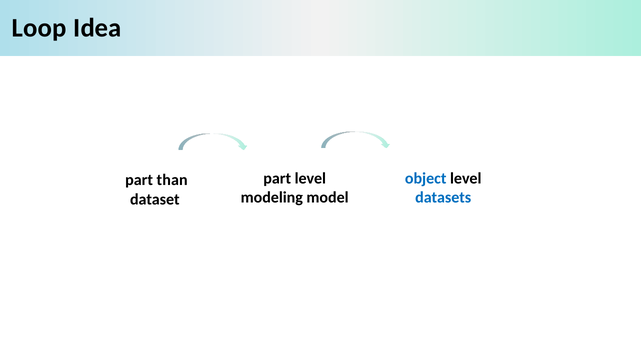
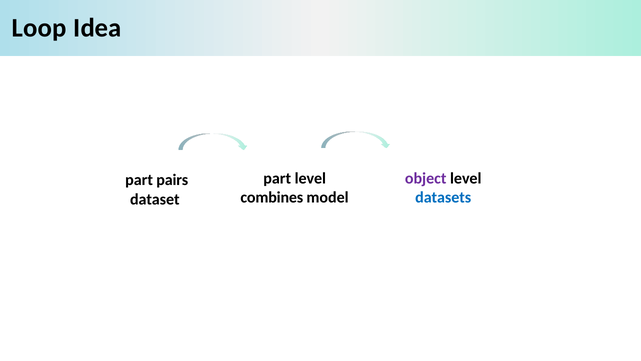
object colour: blue -> purple (426, 178)
than: than -> pairs (172, 180)
modeling: modeling -> combines (272, 197)
